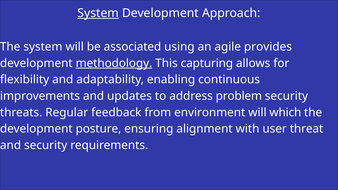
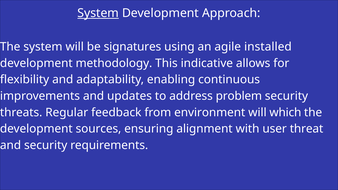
associated: associated -> signatures (132, 47)
provides: provides -> installed (268, 47)
methodology underline: present -> none (114, 63)
capturing: capturing -> indicative (207, 63)
posture: posture -> sources (98, 129)
